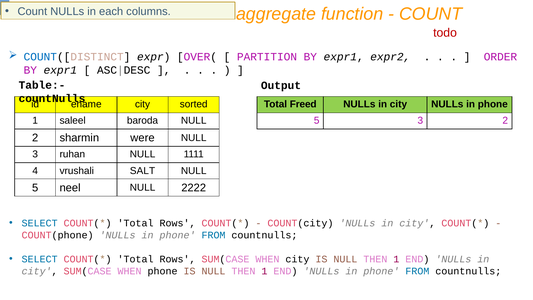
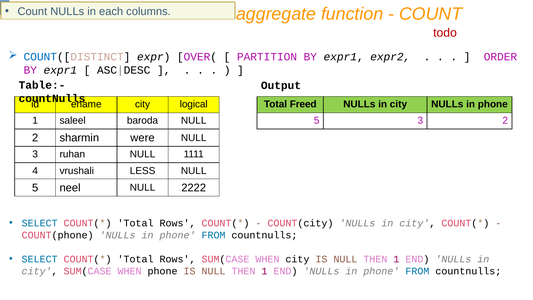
sorted: sorted -> logical (194, 104)
SALT: SALT -> LESS (143, 171)
